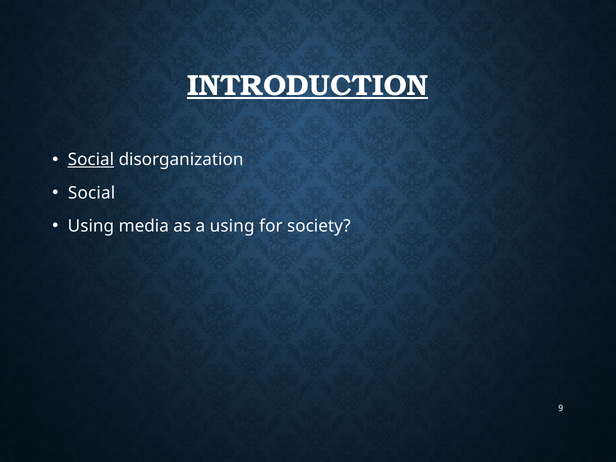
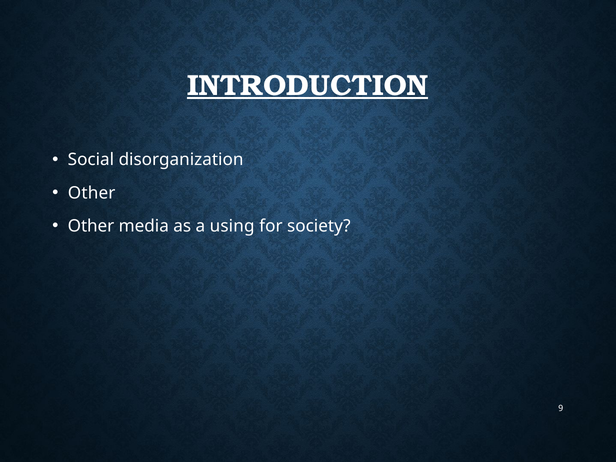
Social underline: present -> none (91, 160)
Social: Social -> Other (92, 193)
Using: Using -> Other (91, 226)
